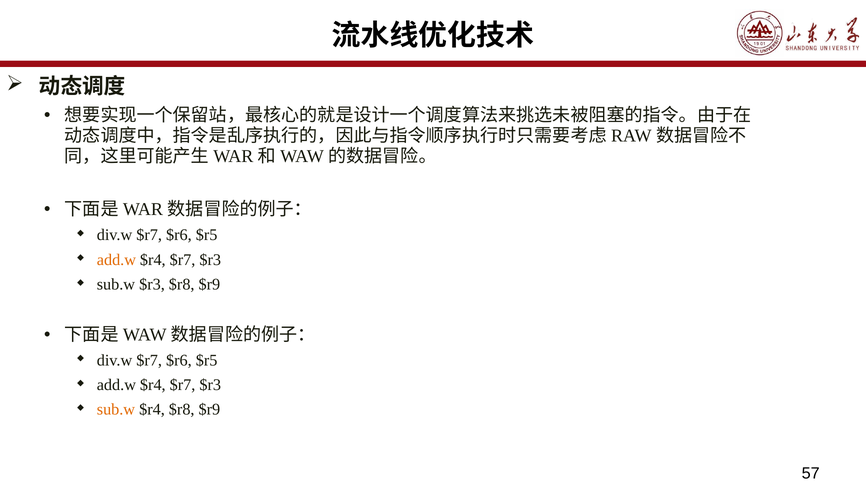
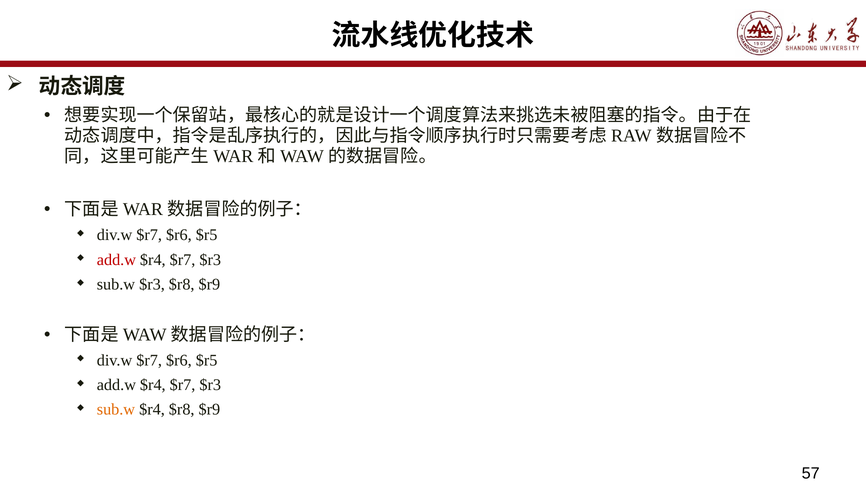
add.w colour: orange -> red (116, 260)
